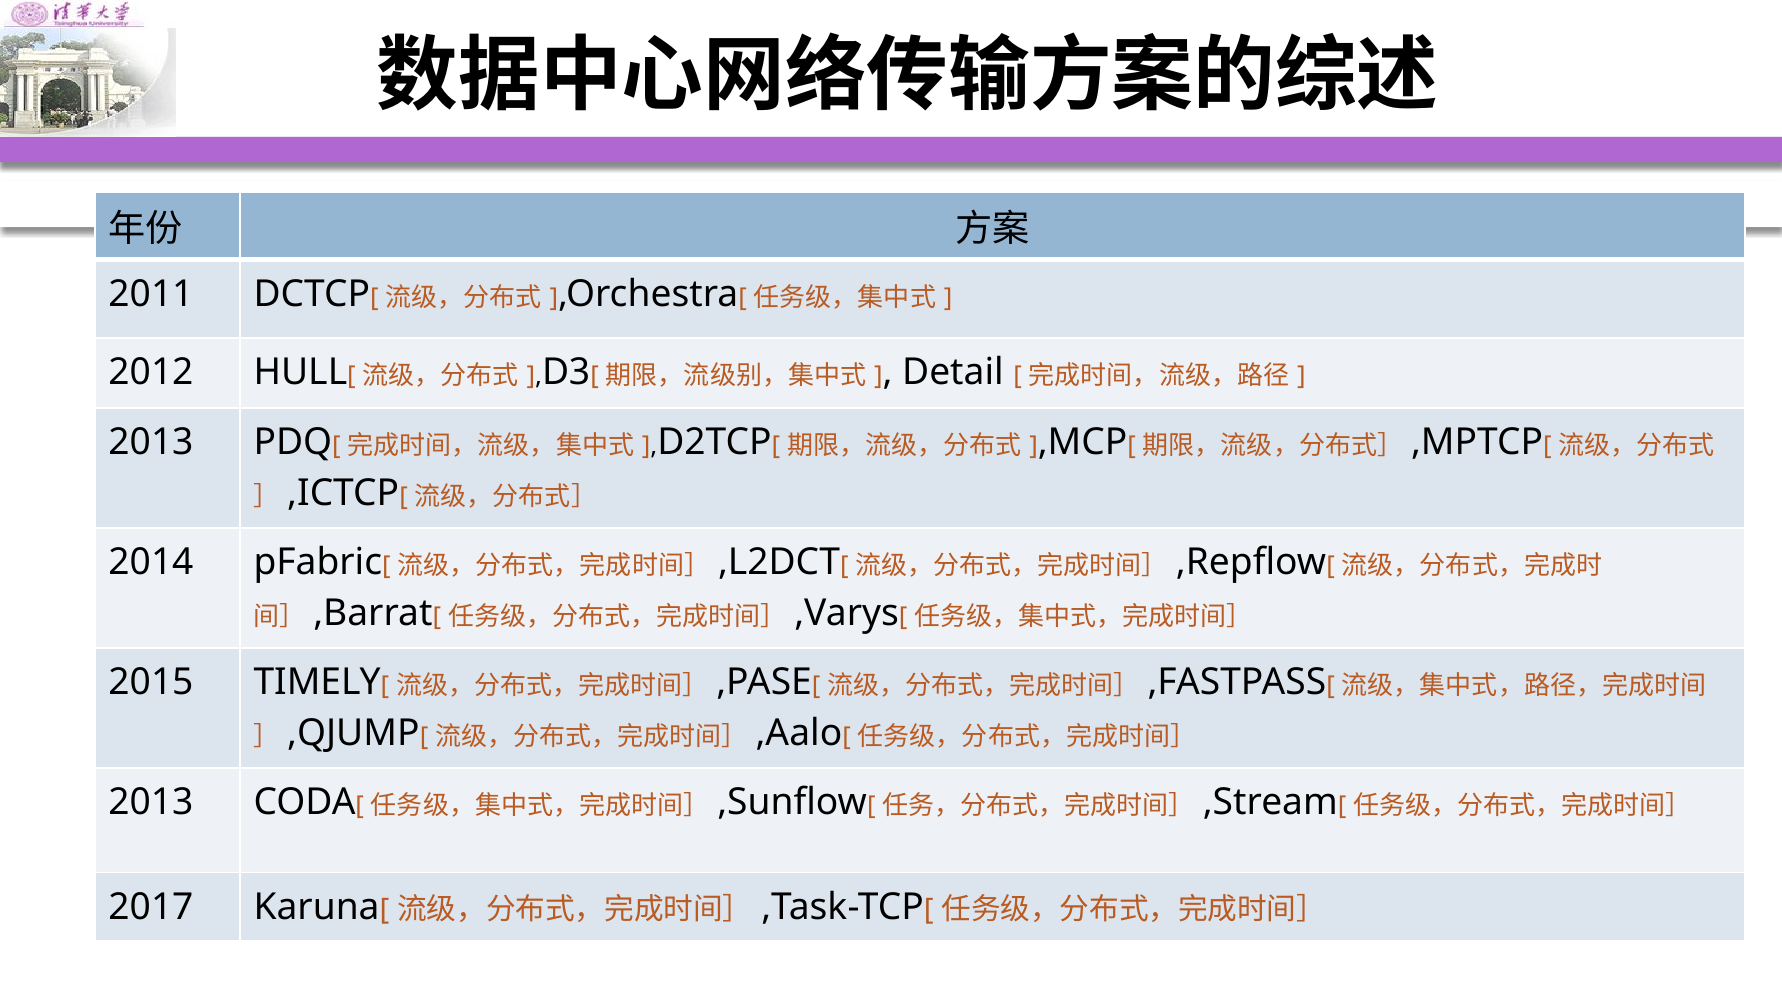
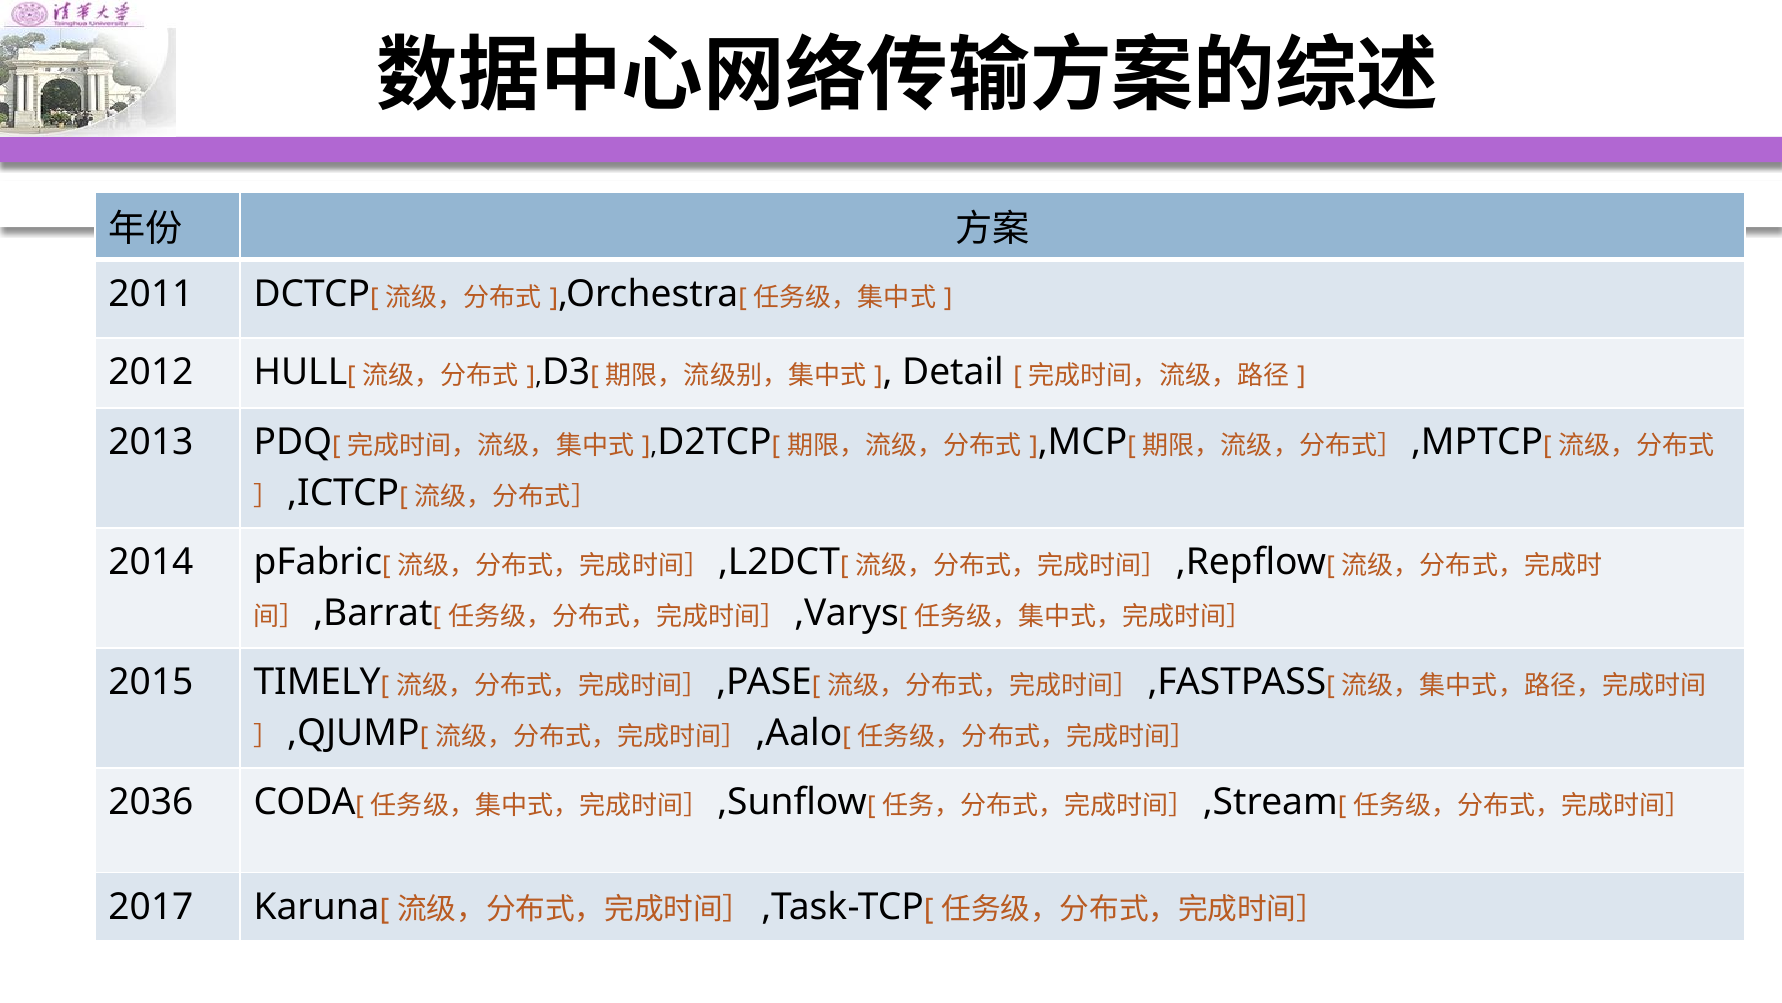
2013: 2013 -> 2036 (151, 802)
